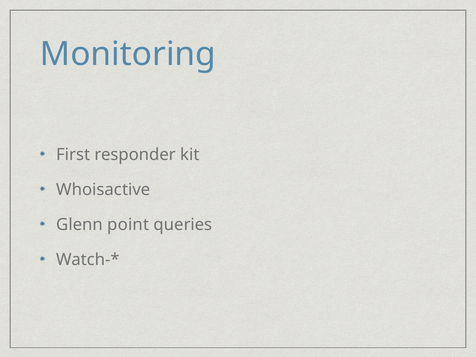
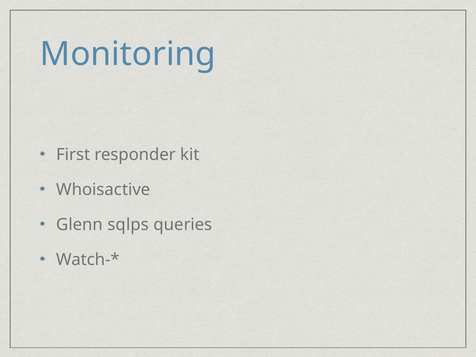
point: point -> sqlps (128, 225)
